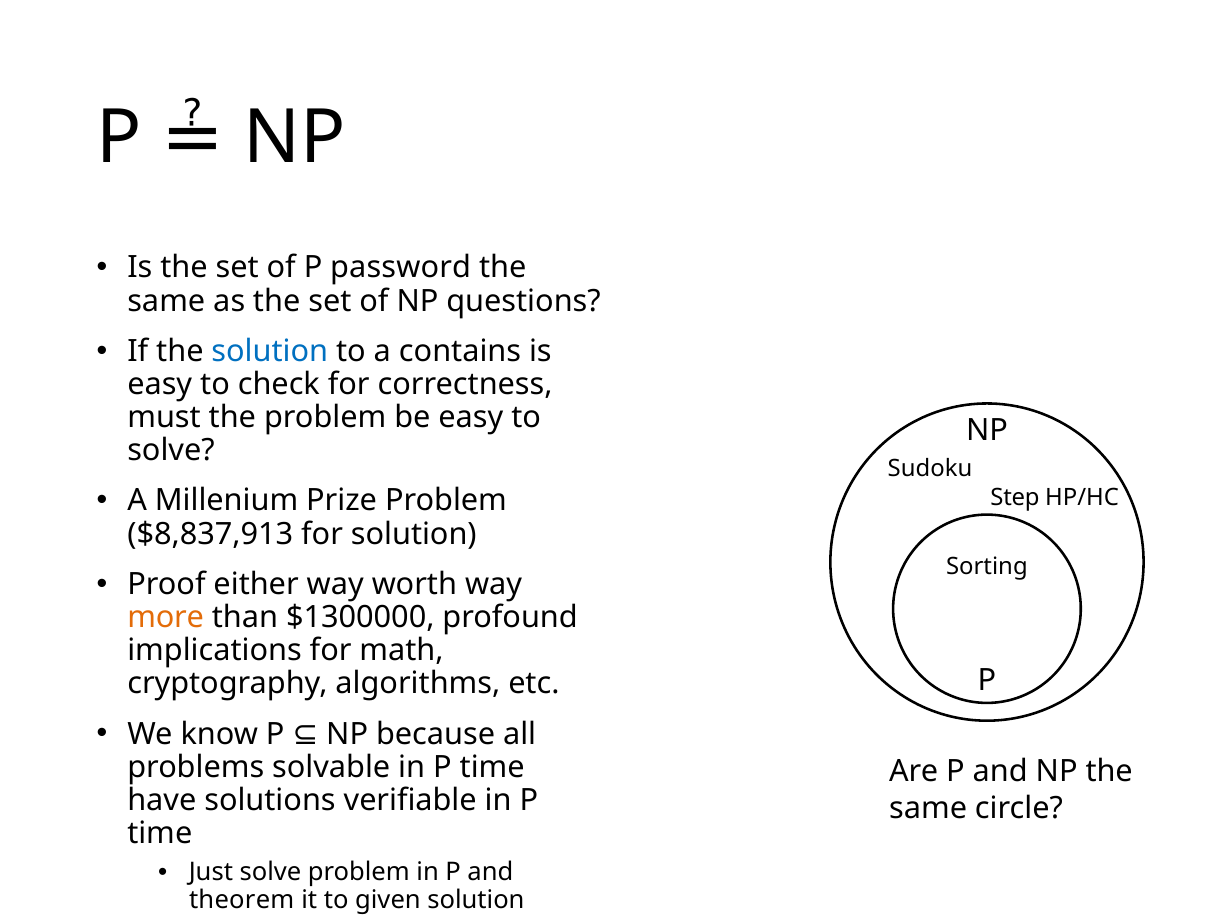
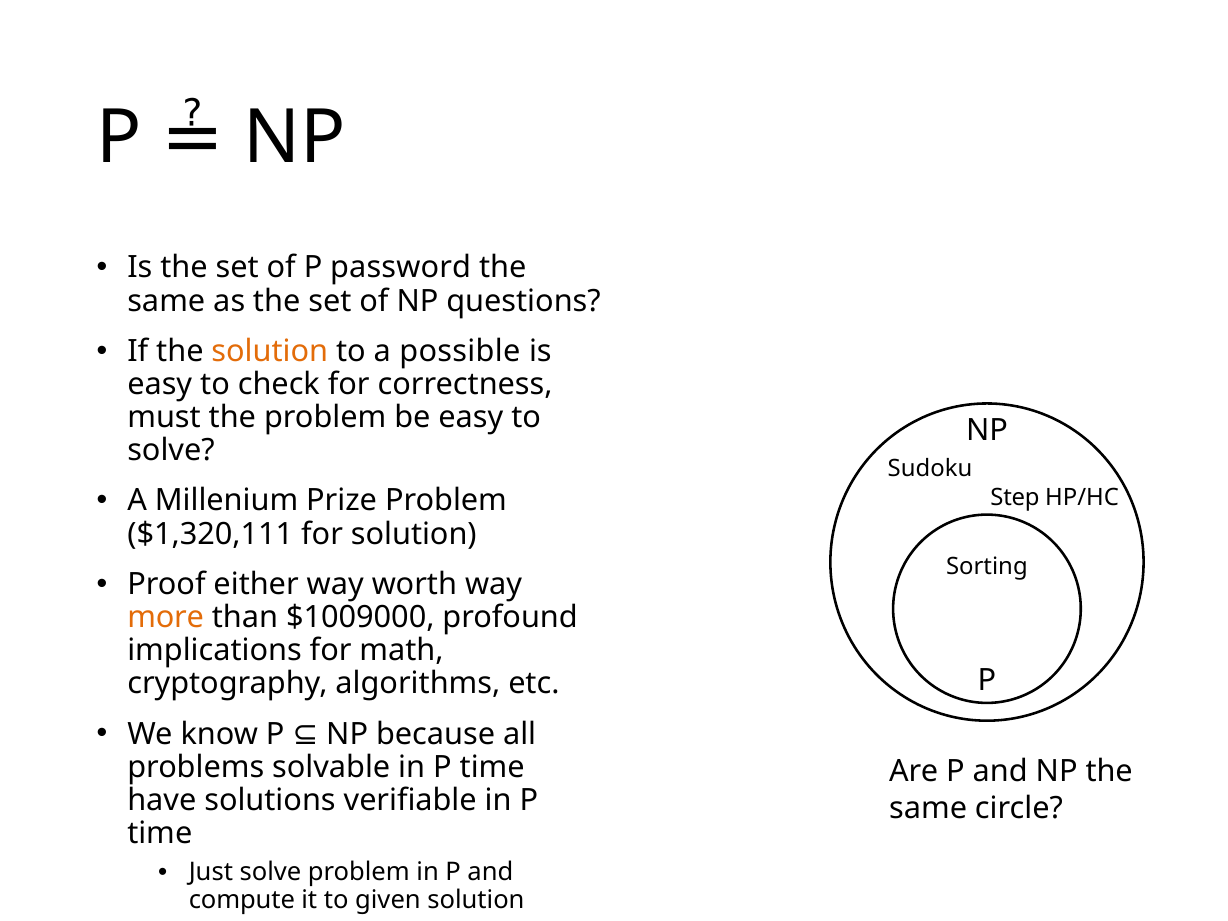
solution colour: blue -> orange (270, 351)
contains: contains -> possible (460, 351)
$8,837,913: $8,837,913 -> $1,320,111 (210, 534)
$1300000: $1300000 -> $1009000 (360, 617)
theorem: theorem -> compute (242, 900)
